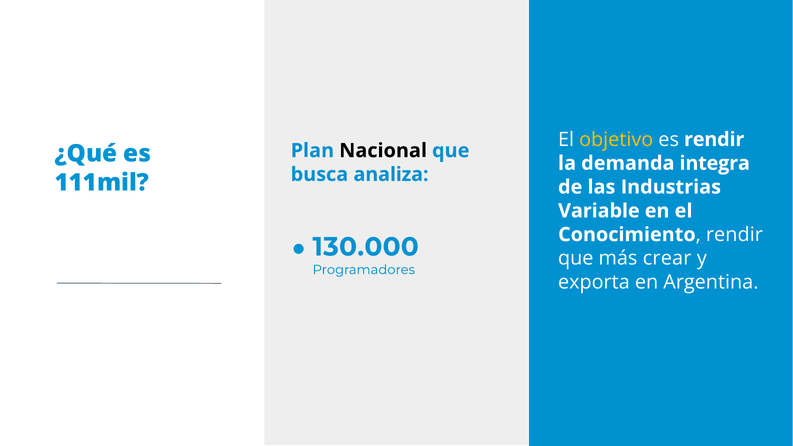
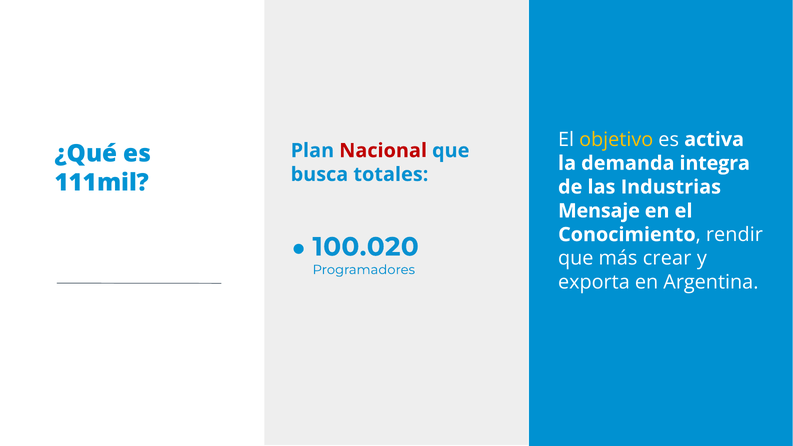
es rendir: rendir -> activa (714, 139)
Nacional colour: black -> red (383, 151)
analiza: analiza -> totales (391, 174)
Variable: Variable -> Mensaje (599, 211)
130.000: 130.000 -> 100.020 (366, 247)
